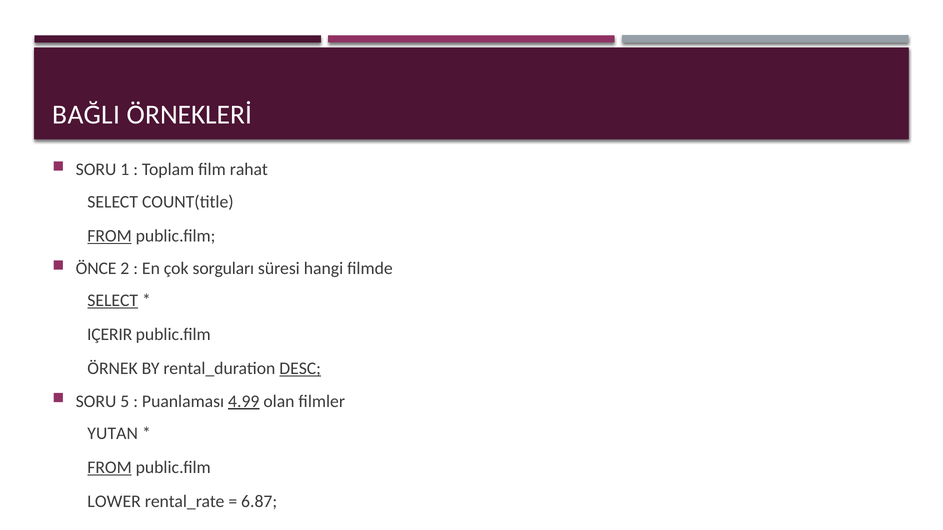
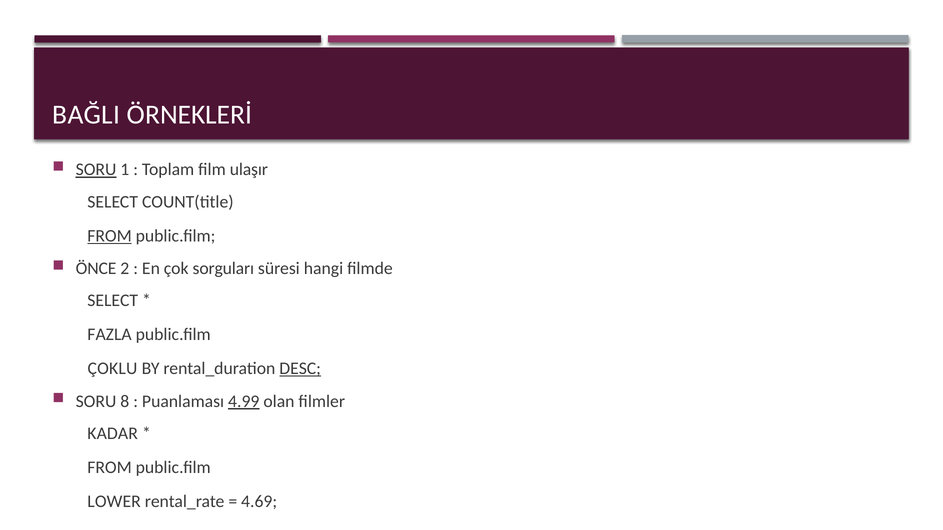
SORU underline: none -> present (96, 170)
rahat: rahat -> ulaşır (249, 170)
SELECT underline: present -> none (113, 301)
IÇERIR: IÇERIR -> FAZLA (110, 335)
ÖRNEK: ÖRNEK -> ÇOKLU (112, 369)
5: 5 -> 8 (125, 401)
YUTAN: YUTAN -> KADAR (113, 434)
FROM underline: present -> none (110, 468)
6.87: 6.87 -> 4.69 (259, 502)
